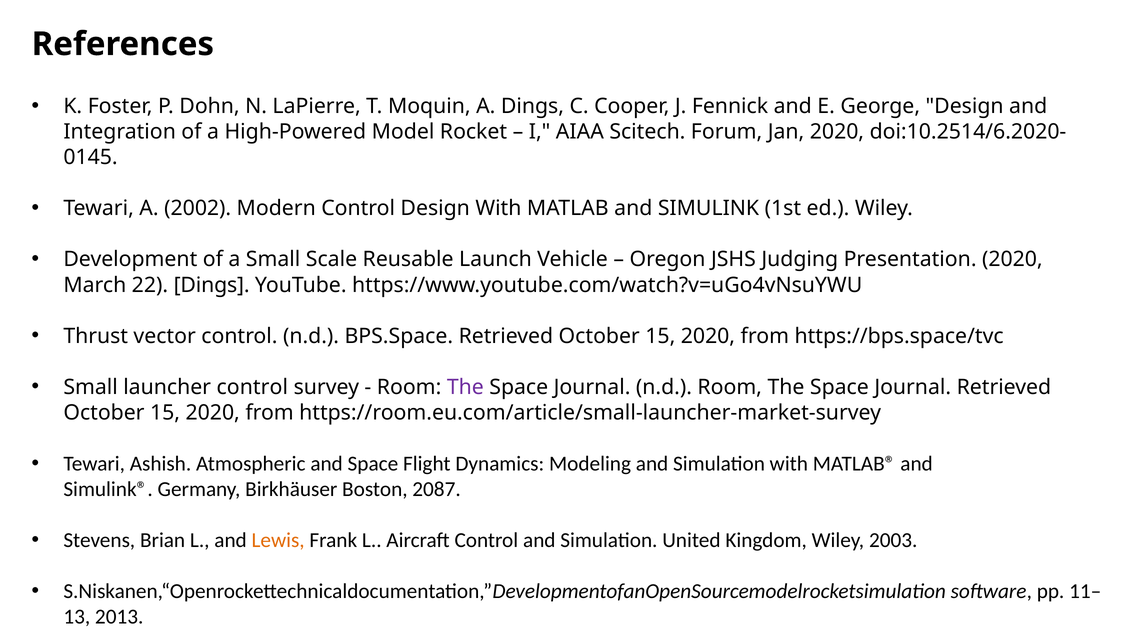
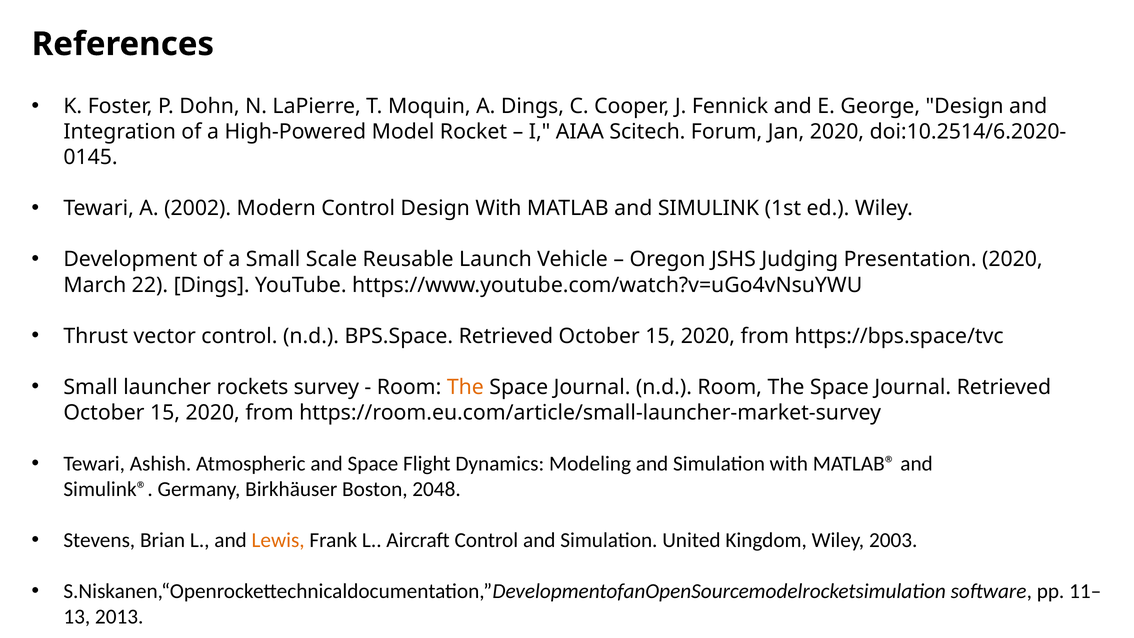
launcher control: control -> rockets (252, 387)
The colour: purple -> orange (465, 387)
2087: 2087 -> 2048 (437, 489)
